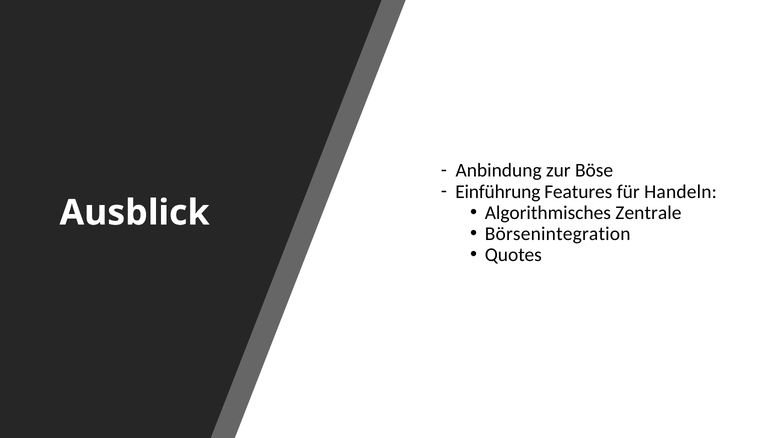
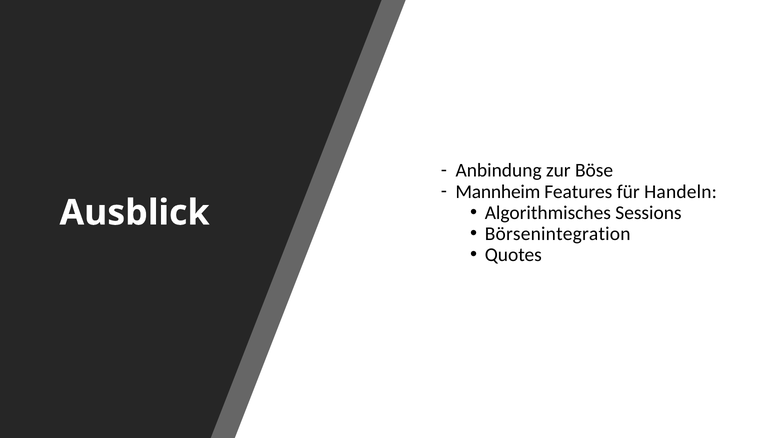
Einführung: Einführung -> Mannheim (498, 191)
Zentrale: Zentrale -> Sessions (648, 212)
